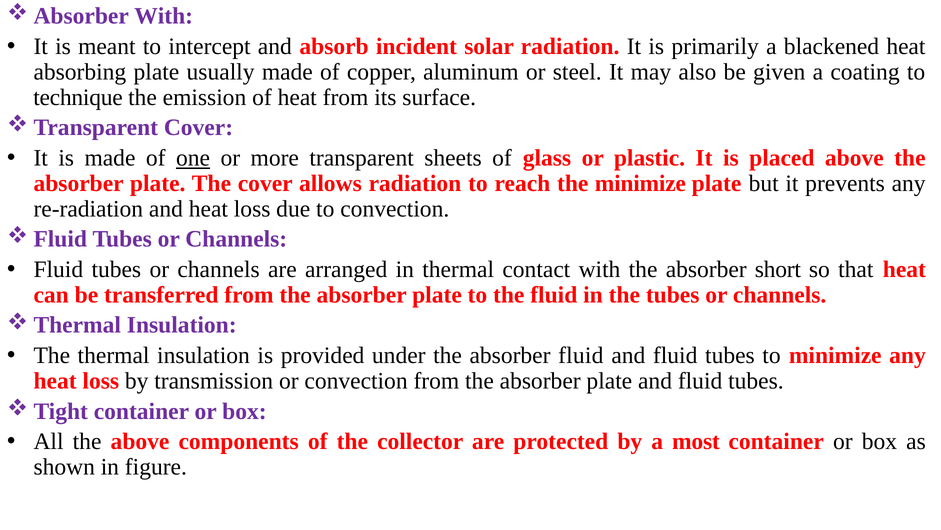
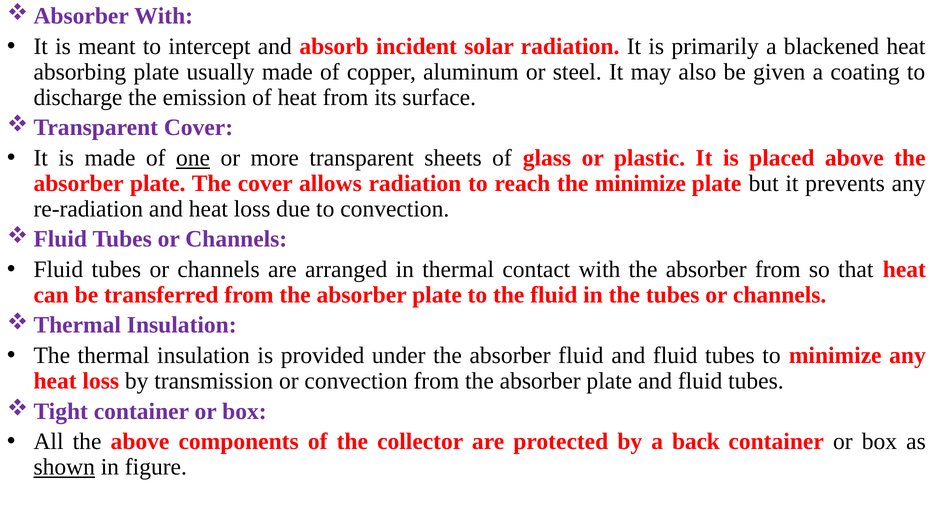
technique: technique -> discharge (78, 97)
absorber short: short -> from (778, 269)
most: most -> back (696, 441)
shown underline: none -> present (64, 466)
